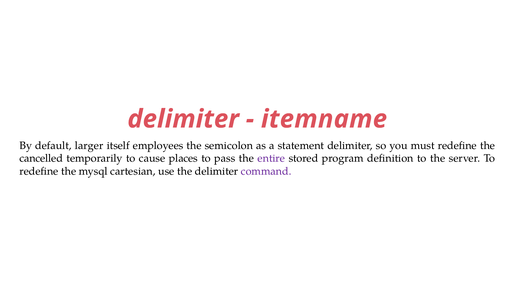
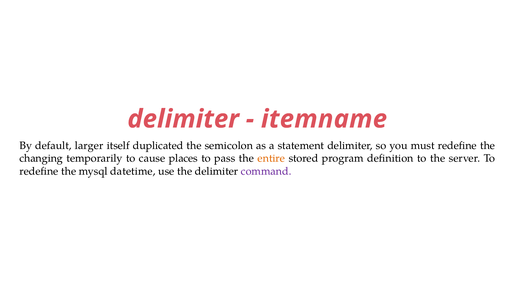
employees: employees -> duplicated (158, 145)
cancelled: cancelled -> changing (41, 158)
entire colour: purple -> orange (271, 158)
cartesian: cartesian -> datetime (133, 171)
